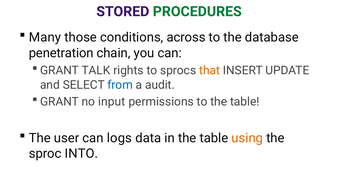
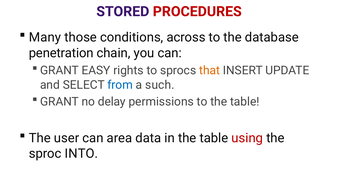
PROCEDURES colour: green -> red (197, 12)
TALK: TALK -> EASY (96, 71)
audit: audit -> such (160, 85)
input: input -> delay (112, 102)
logs: logs -> area (119, 138)
using colour: orange -> red (247, 138)
